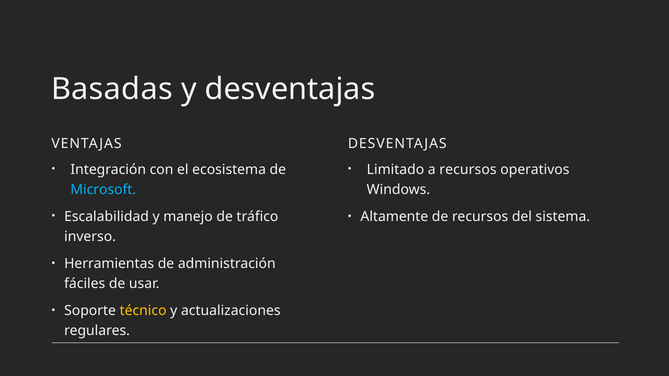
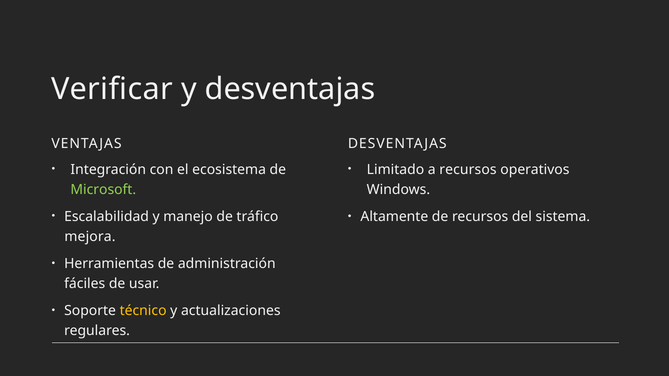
Basadas: Basadas -> Verificar (112, 89)
Microsoft colour: light blue -> light green (103, 190)
inverso: inverso -> mejora (90, 237)
